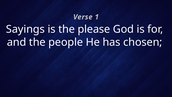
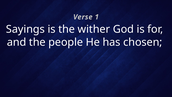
please: please -> wither (94, 29)
